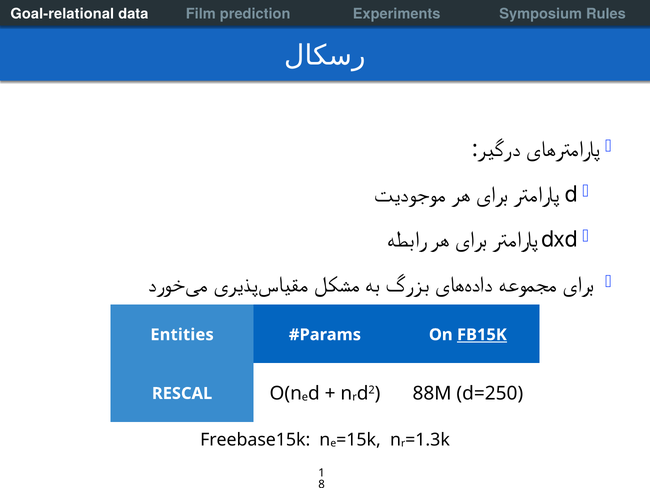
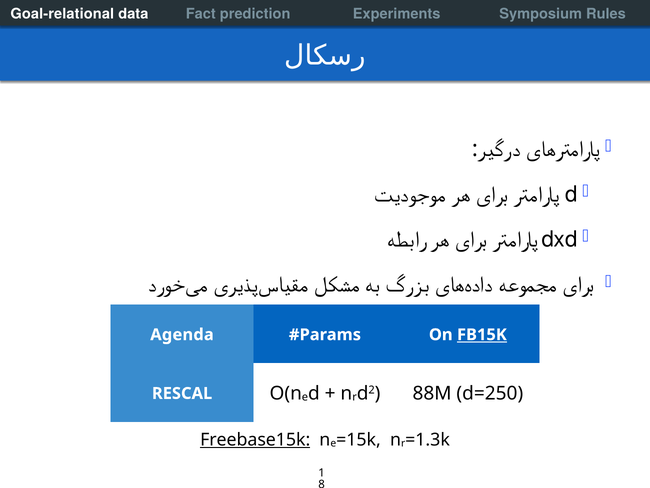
Film: Film -> Fact (201, 14)
Entities: Entities -> Agenda (182, 334)
Freebase15k underline: none -> present (255, 439)
